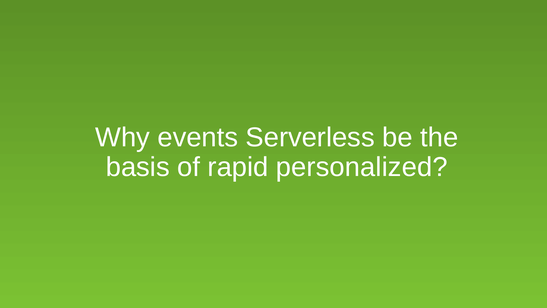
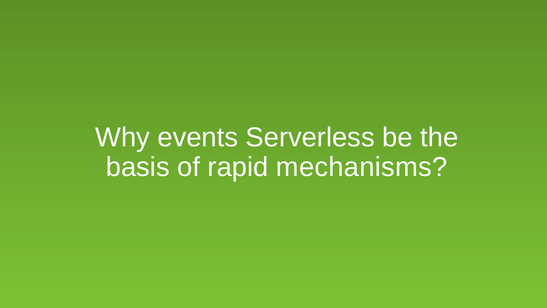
personalized: personalized -> mechanisms (362, 167)
